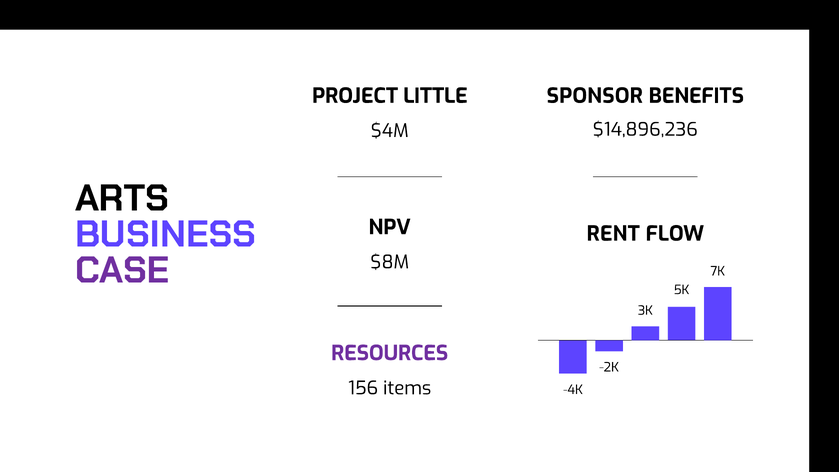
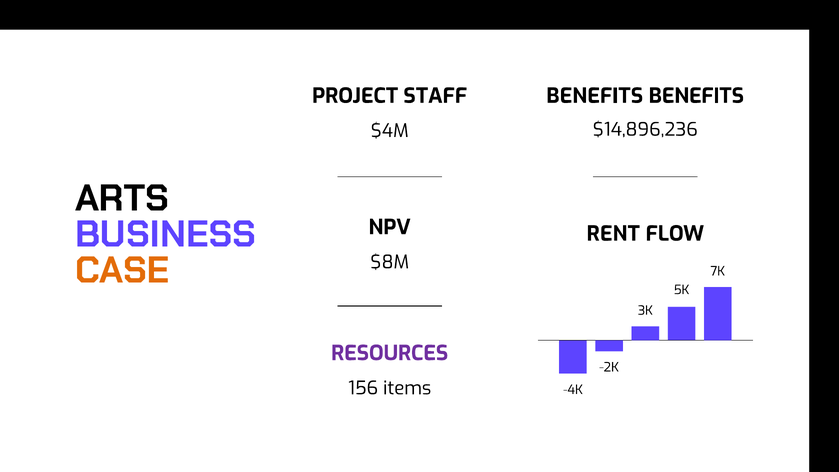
LITTLE: LITTLE -> STAFF (435, 96)
SPONSOR: SPONSOR -> BENEFITS (595, 96)
CASE colour: purple -> orange (122, 270)
